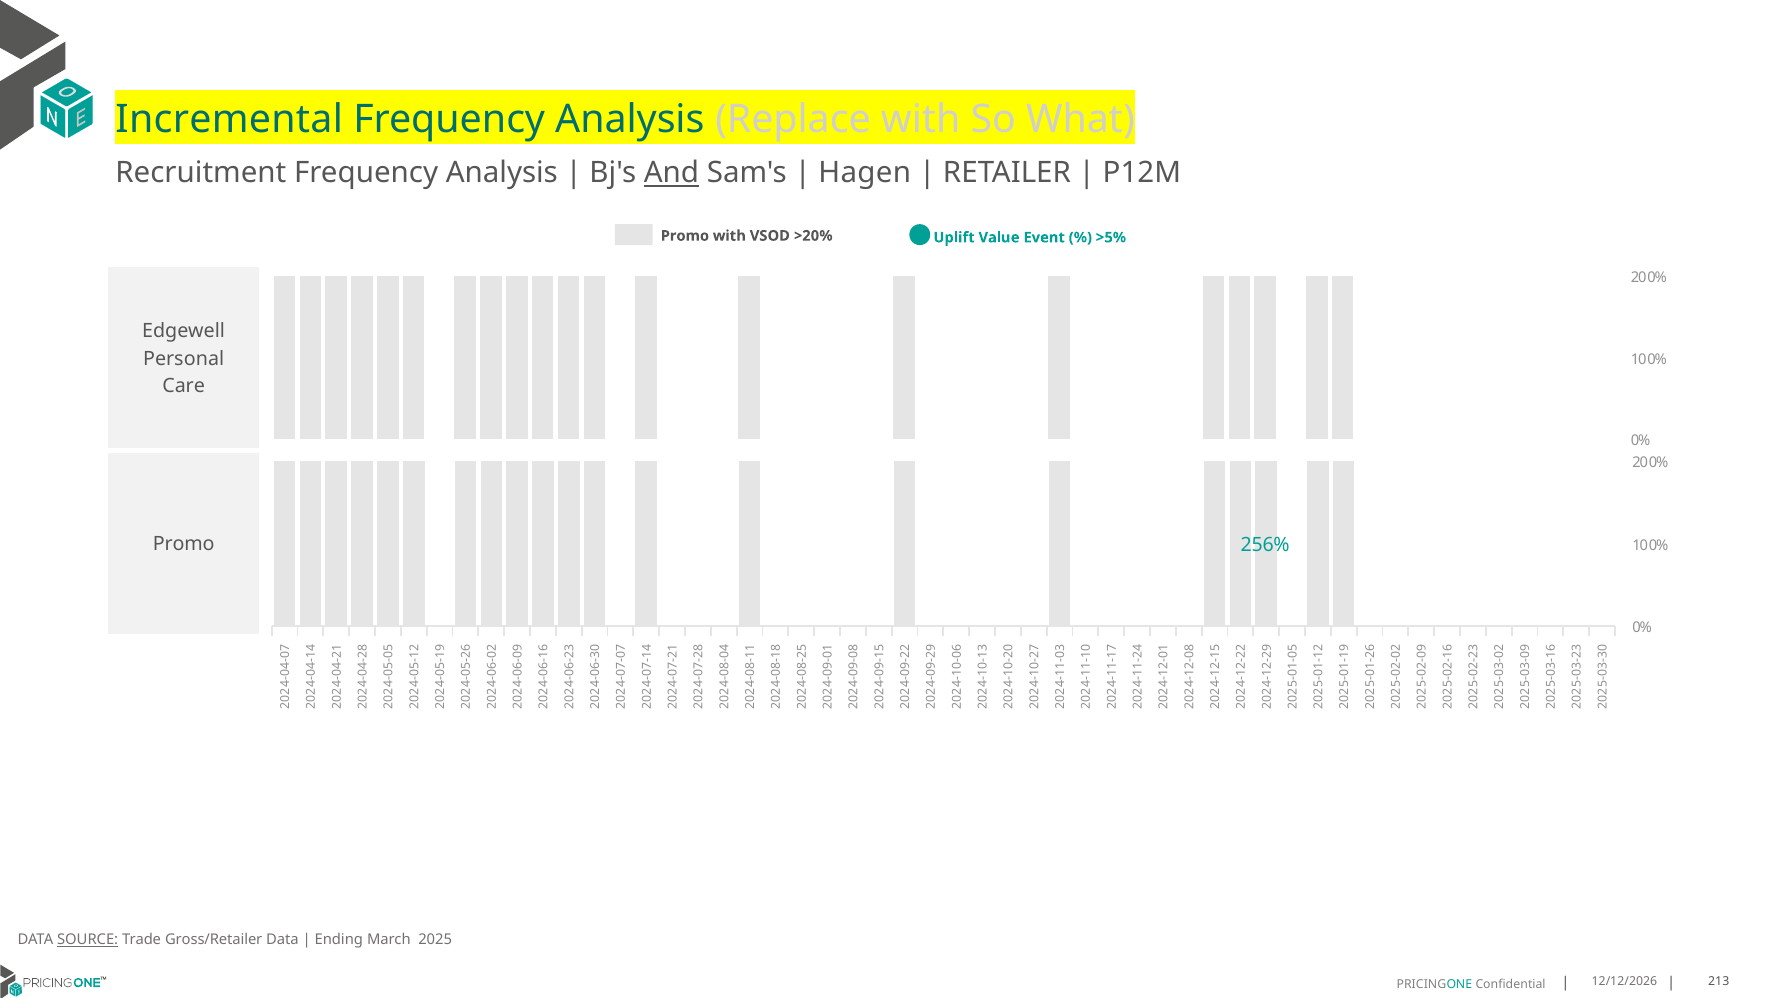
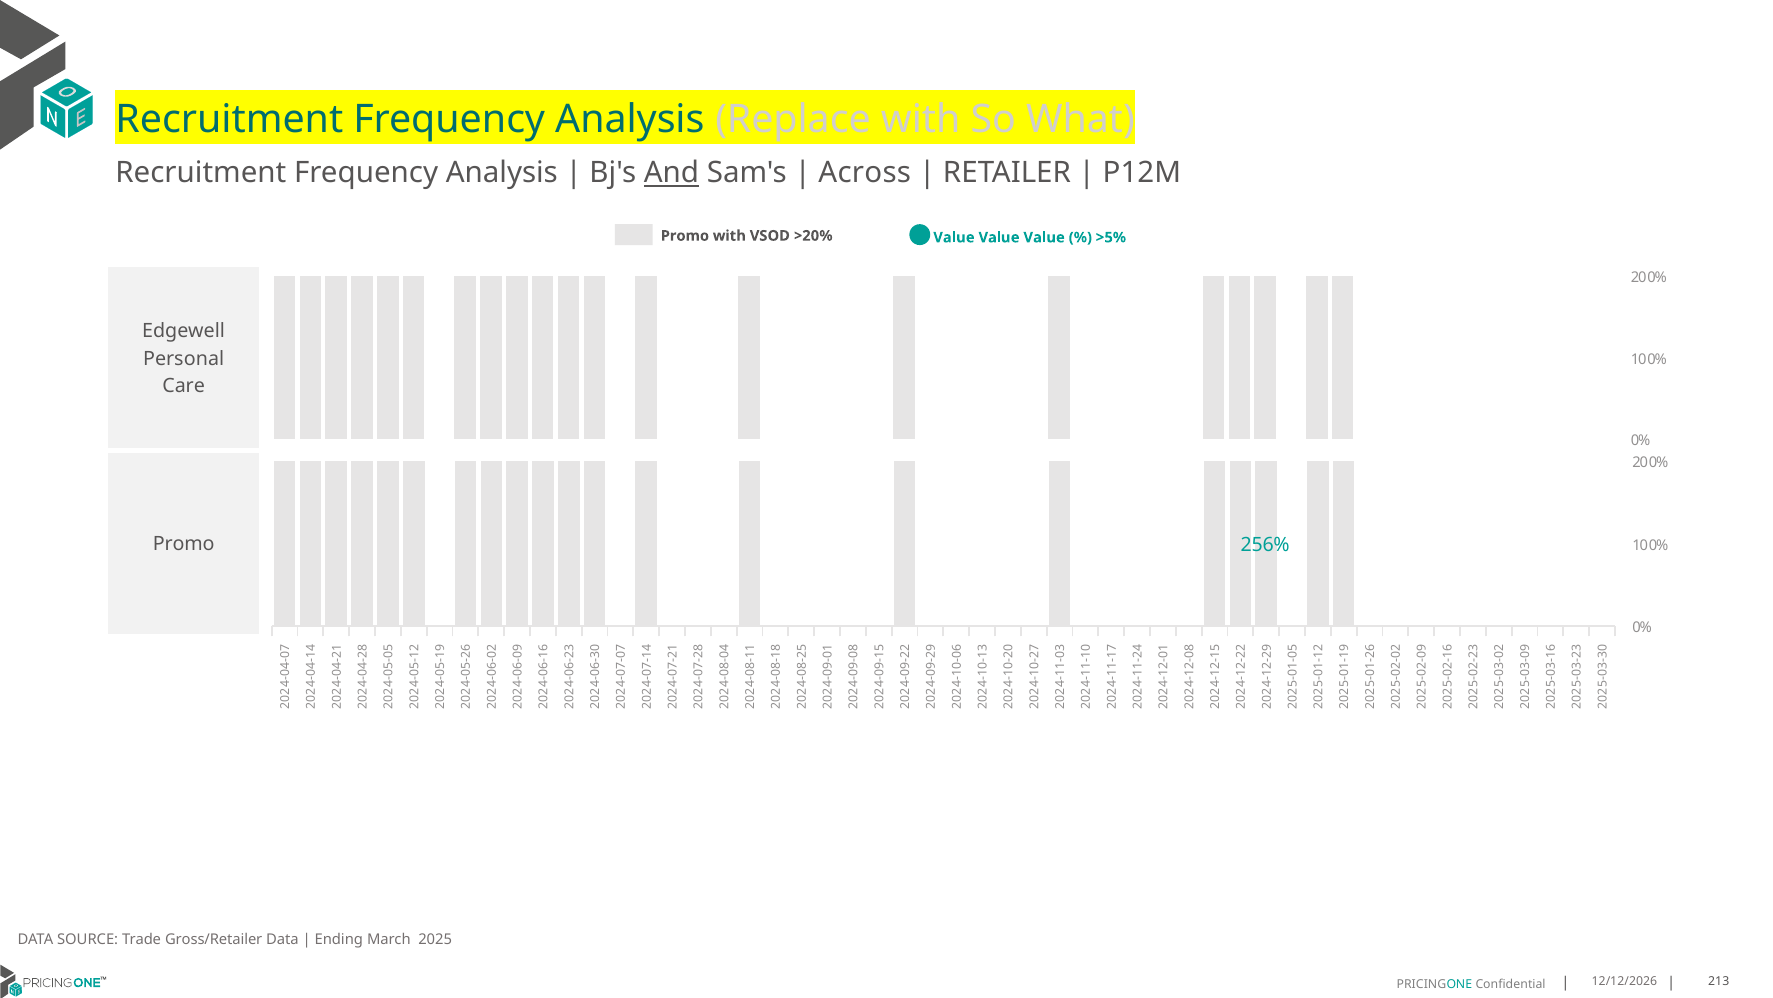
Incremental: Incremental -> Recruitment (229, 119)
Hagen: Hagen -> Across (865, 173)
Uplift: Uplift -> Value (954, 237)
Event: Event -> Value (1044, 237)
SOURCE underline: present -> none (88, 939)
